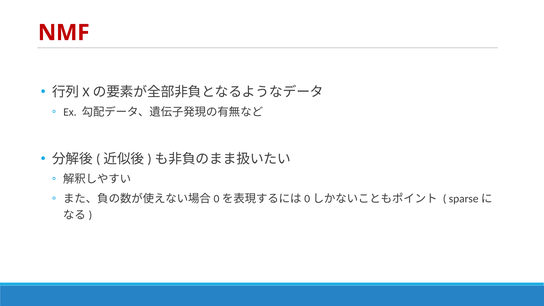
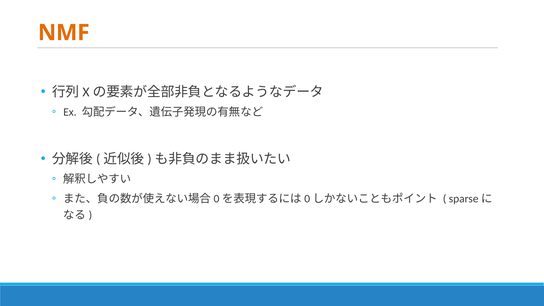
NMF colour: red -> orange (64, 33)
